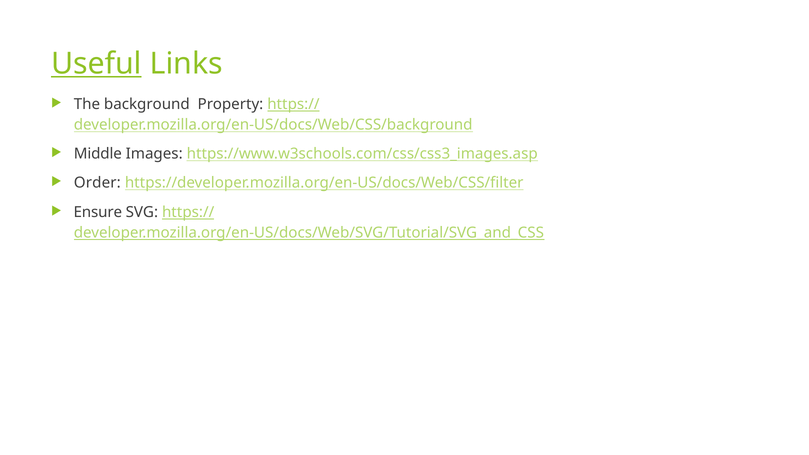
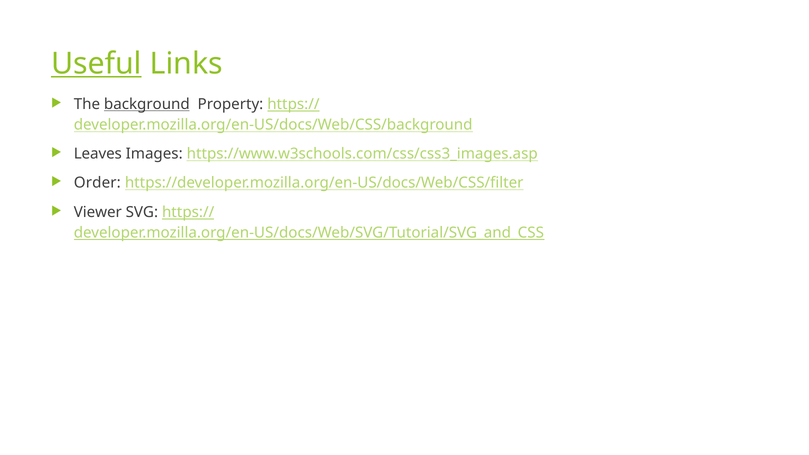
background underline: none -> present (147, 104)
Middle: Middle -> Leaves (98, 154)
Ensure: Ensure -> Viewer (98, 212)
